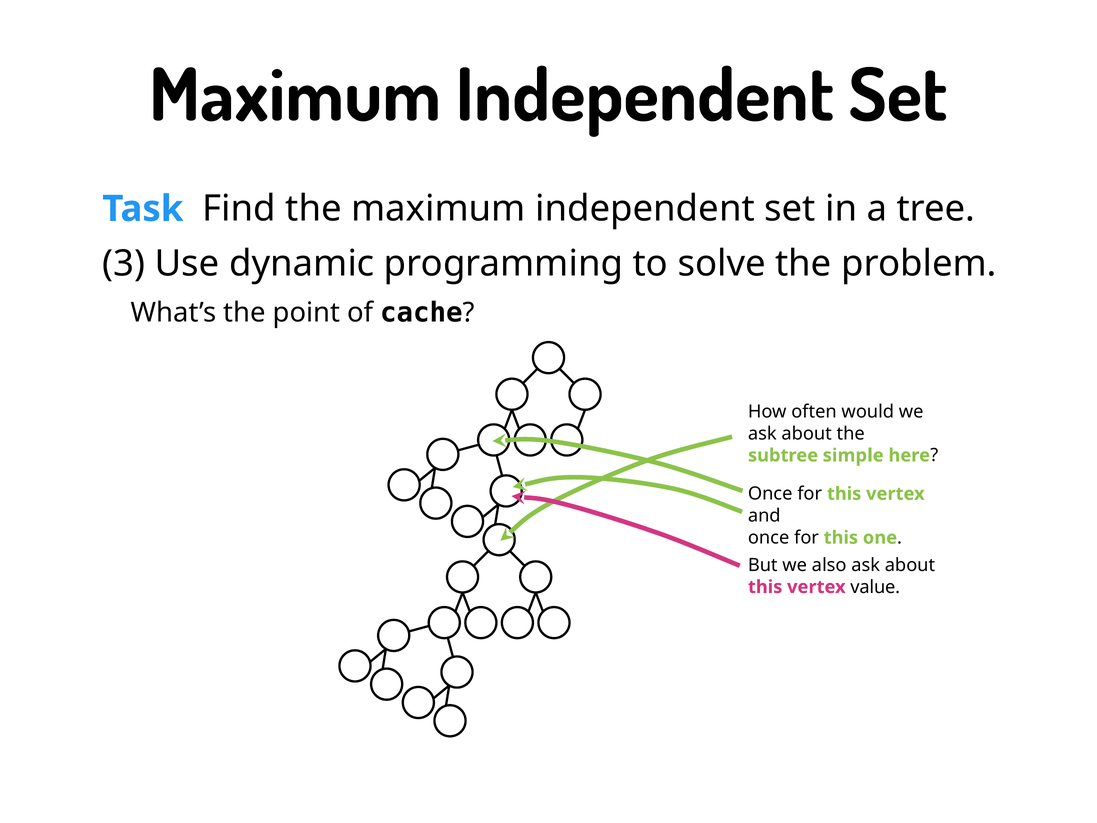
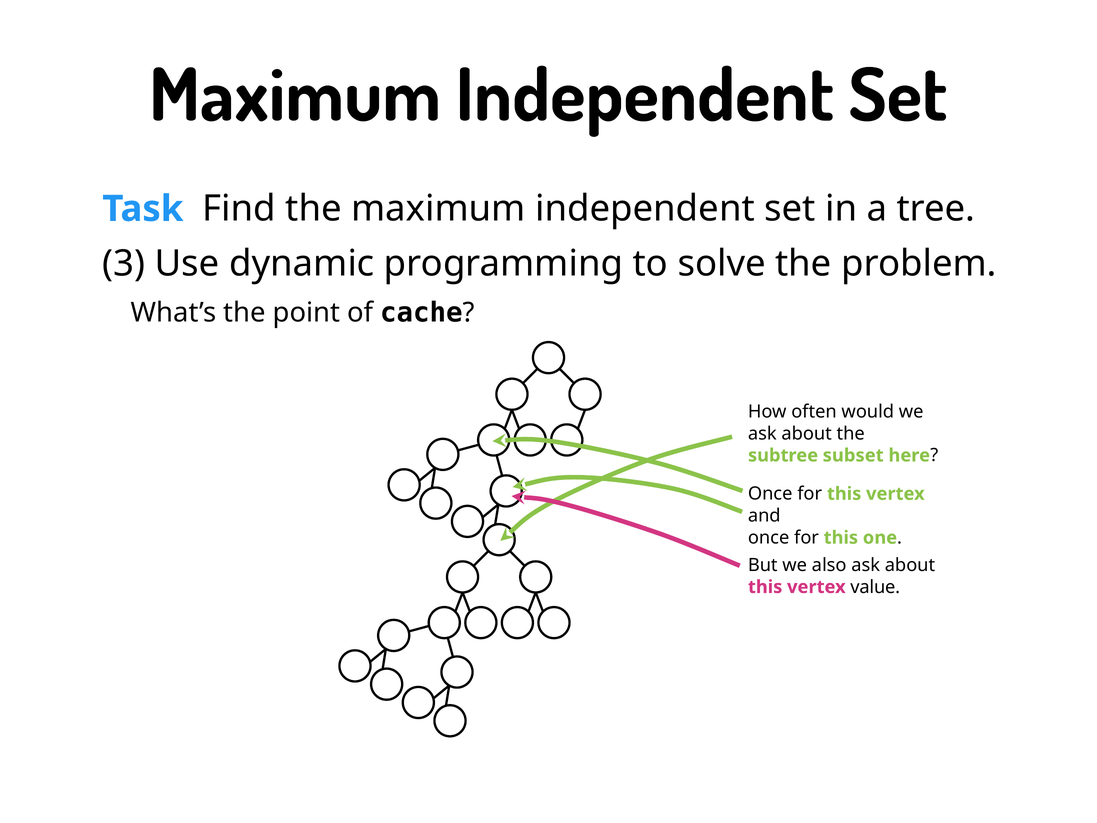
simple: simple -> subset (853, 455)
